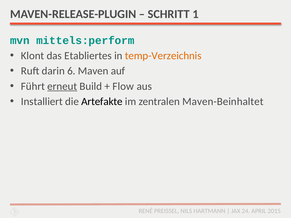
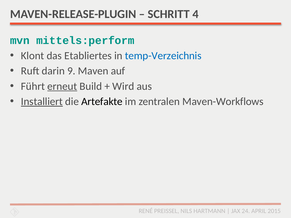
1: 1 -> 4 (195, 14)
temp-Verzeichnis colour: orange -> blue (163, 56)
6: 6 -> 9 (71, 71)
Flow: Flow -> Wird (123, 86)
Installiert underline: none -> present (42, 102)
Maven-Beinhaltet: Maven-Beinhaltet -> Maven-Workflows (223, 102)
